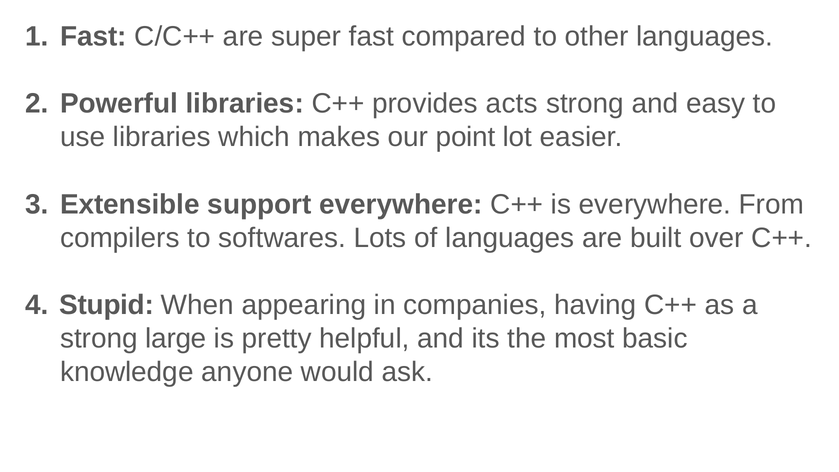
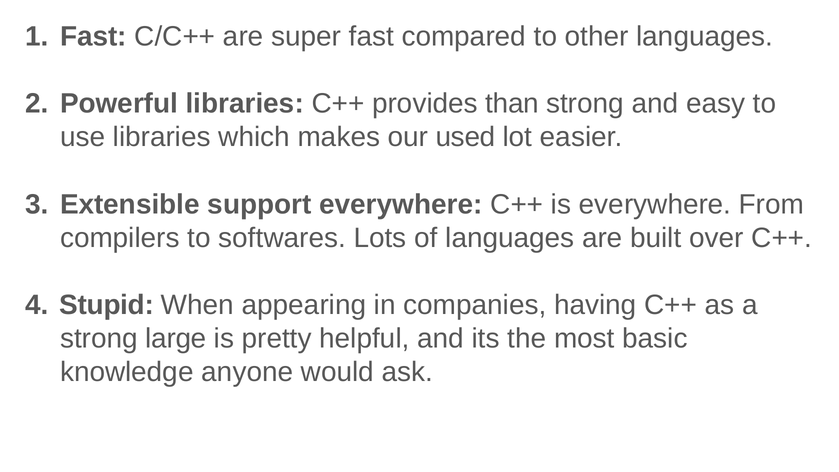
acts: acts -> than (512, 104)
point: point -> used (466, 137)
